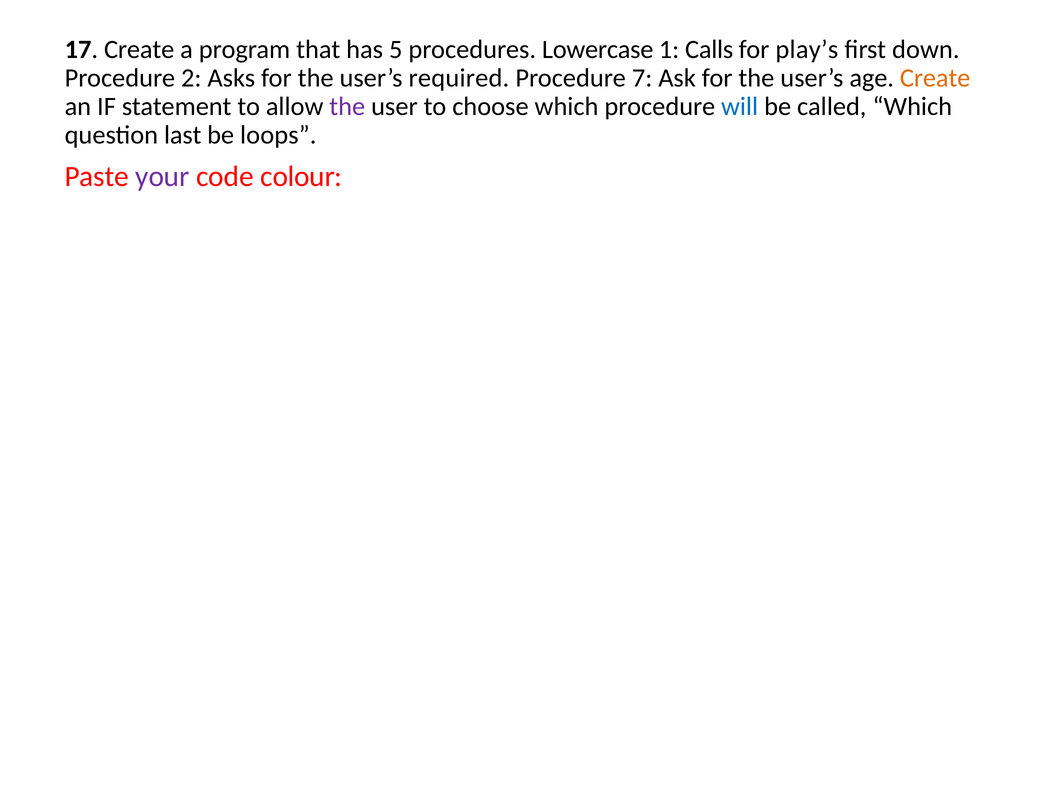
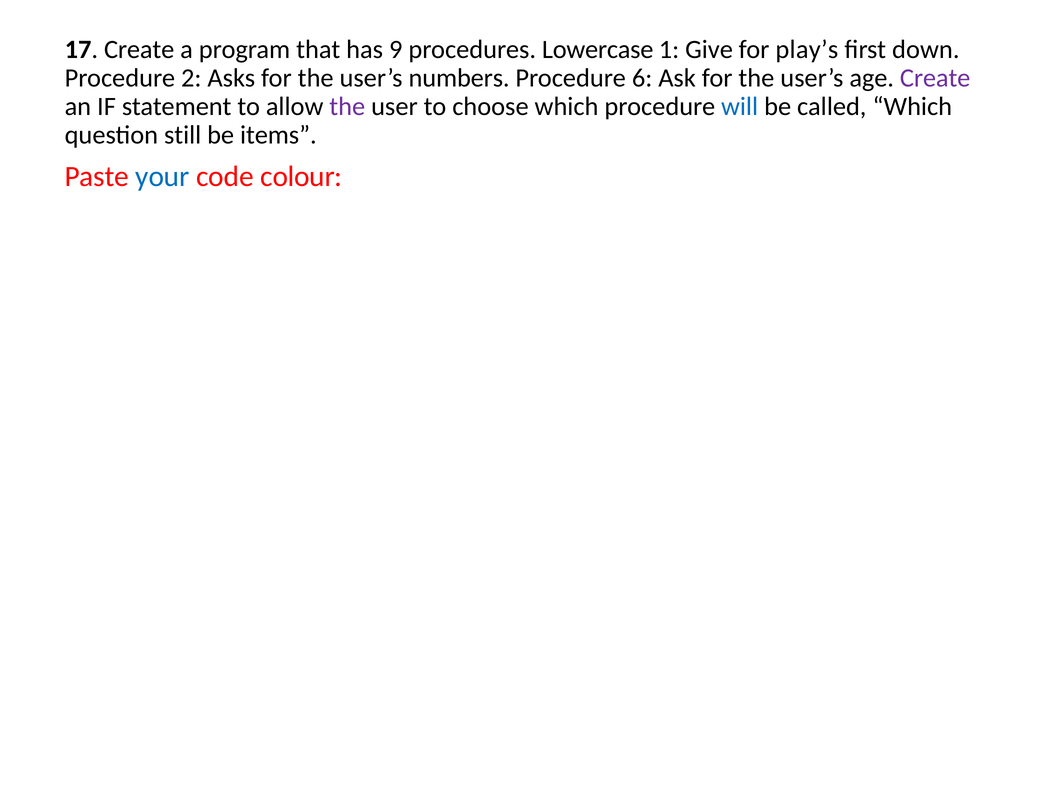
5: 5 -> 9 (396, 50)
Calls: Calls -> Give (709, 50)
required: required -> numbers (459, 78)
7: 7 -> 6 (642, 78)
Create colour: orange -> purple (935, 78)
last: last -> still (183, 135)
loops: loops -> items (278, 135)
your colour: purple -> blue (162, 176)
